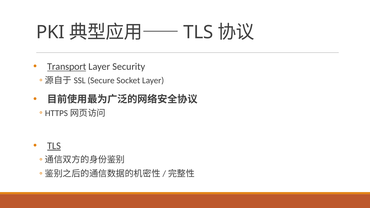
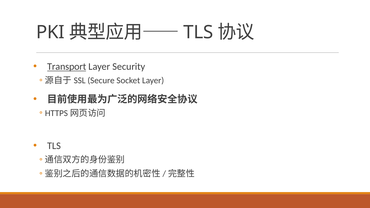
TLS underline: present -> none (54, 146)
